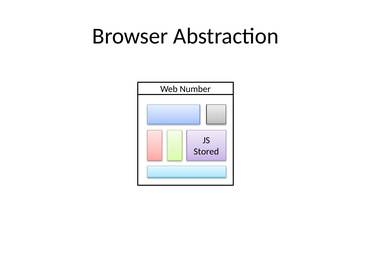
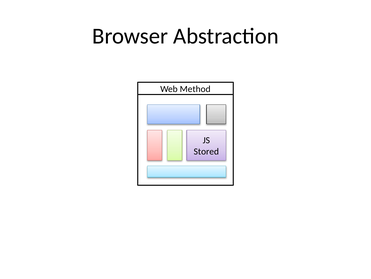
Number: Number -> Method (195, 89)
